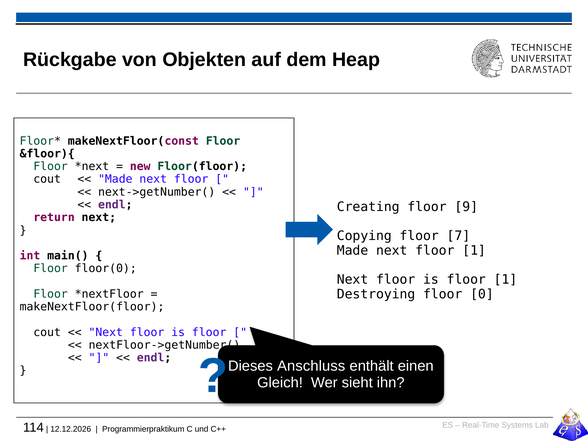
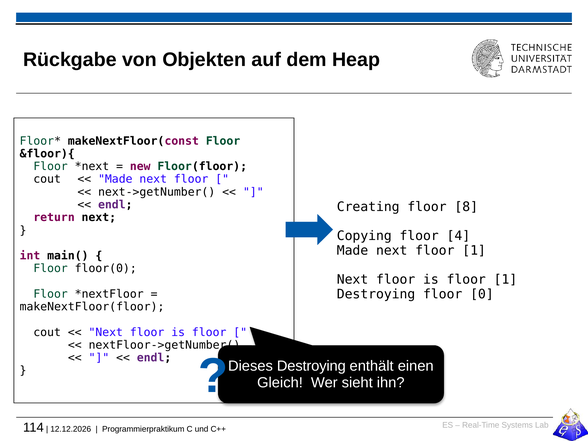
9: 9 -> 8 (466, 207)
7: 7 -> 4 (458, 236)
Dieses Anschluss: Anschluss -> Destroying (311, 366)
